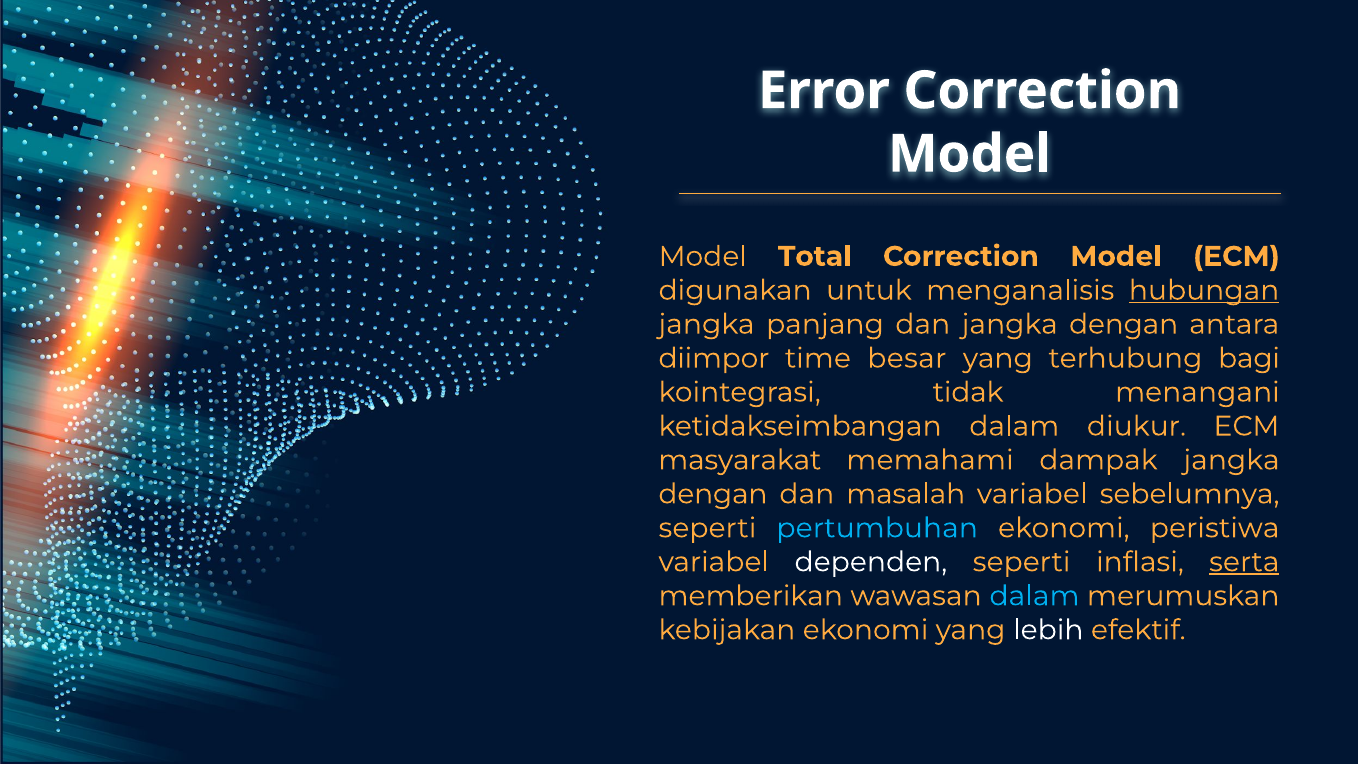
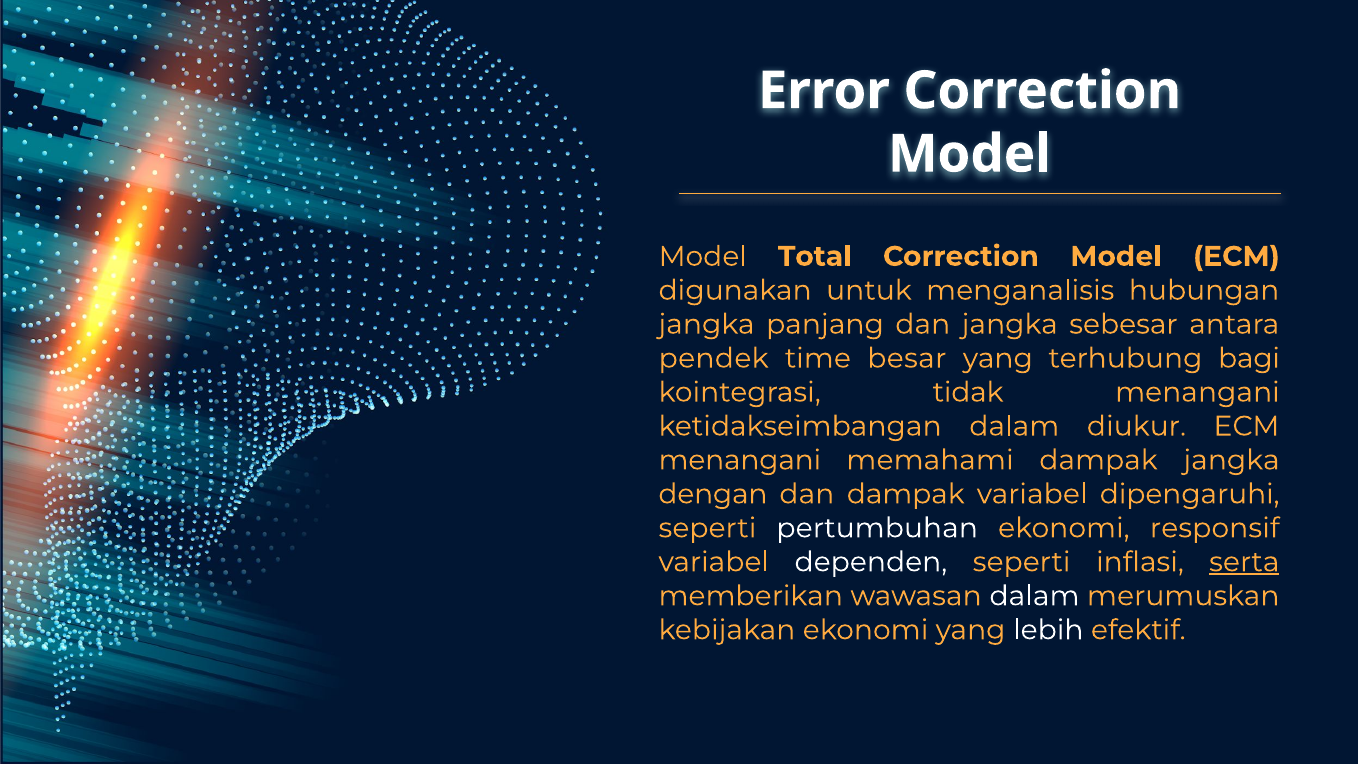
hubungan underline: present -> none (1204, 290)
dan jangka dengan: dengan -> sebesar (1123, 324)
diimpor: diimpor -> pendek (714, 358)
masyarakat: masyarakat -> menangani (740, 460)
dan masalah: masalah -> dampak (906, 494)
sebelumnya: sebelumnya -> dipengaruhi (1190, 494)
pertumbuhan colour: light blue -> white (877, 528)
peristiwa: peristiwa -> responsif (1215, 528)
dalam colour: light blue -> white (1034, 596)
